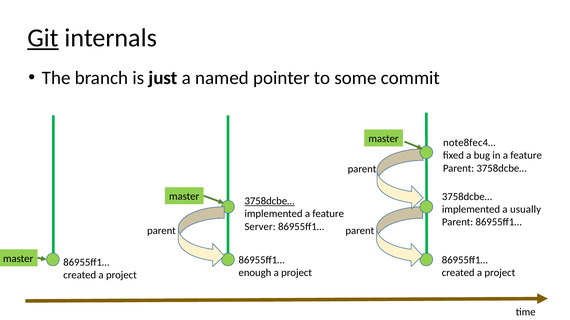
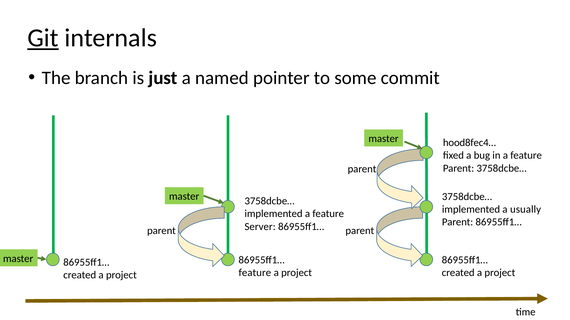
note8fec4…: note8fec4… -> hood8fec4… (469, 143)
3758dcbe… underline: present -> none (270, 201)
enough: enough -> feature (255, 273)
